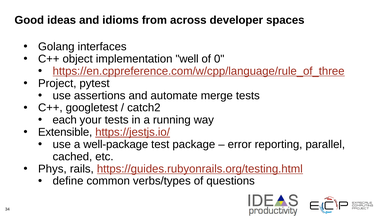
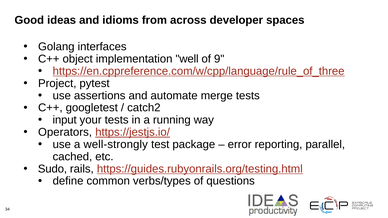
0: 0 -> 9 (219, 59)
each: each -> input (65, 120)
Extensible: Extensible -> Operators (65, 132)
well-package: well-package -> well-strongly (116, 145)
Phys: Phys -> Sudo (52, 169)
